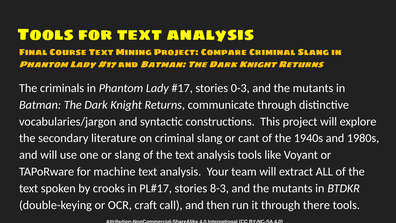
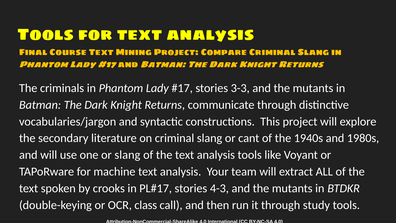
0-3: 0-3 -> 3-3 (240, 88)
8-3: 8-3 -> 4-3 (219, 188)
craft: craft -> class (146, 205)
there: there -> study (316, 205)
